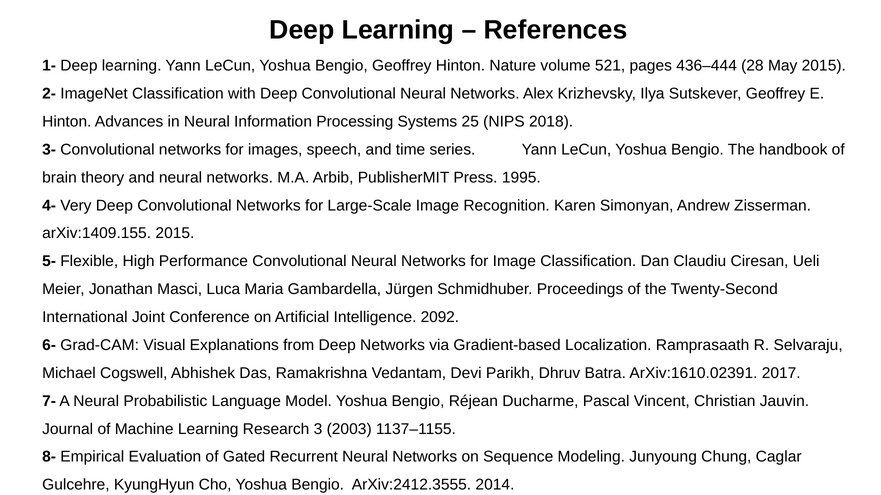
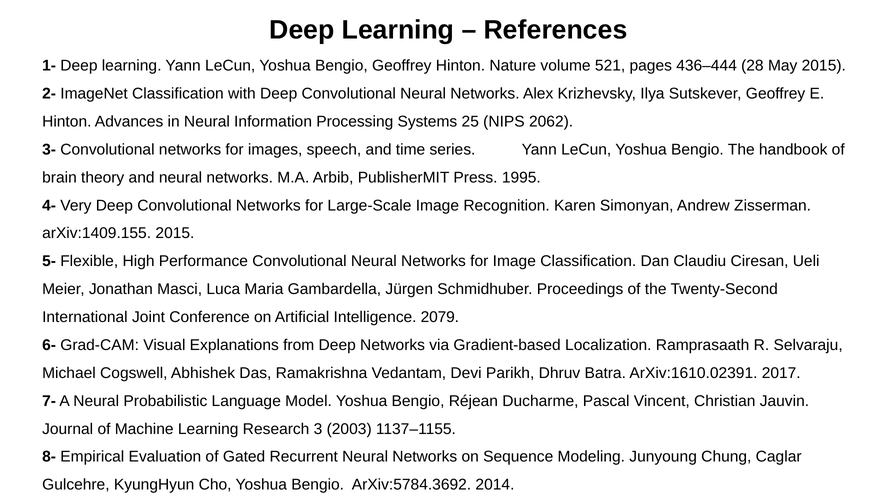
2018: 2018 -> 2062 (551, 122)
2092: 2092 -> 2079 (440, 318)
ArXiv:2412.3555: ArXiv:2412.3555 -> ArXiv:5784.3692 (411, 485)
